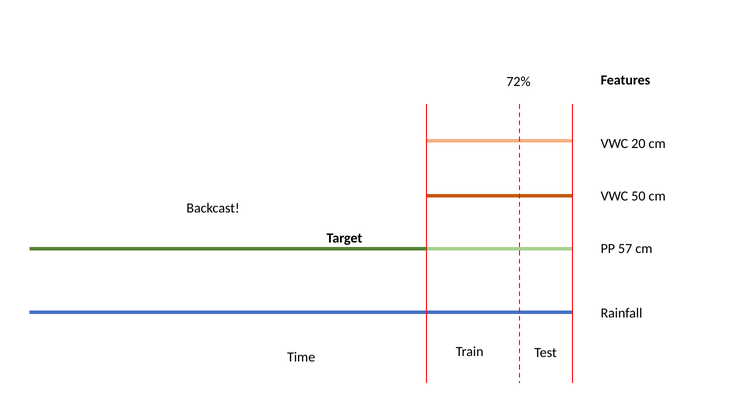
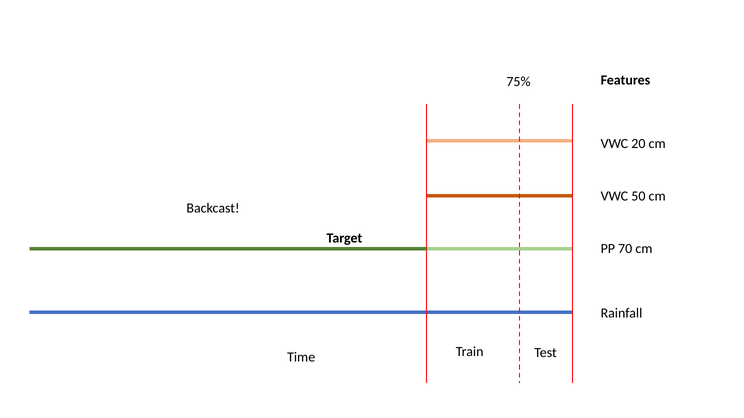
72%: 72% -> 75% (518, 82)
57: 57 -> 70 (625, 249)
